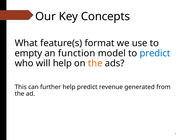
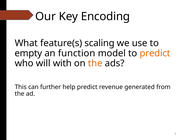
Concepts: Concepts -> Encoding (105, 16)
format: format -> scaling (100, 43)
predict colour: blue -> orange (155, 53)
will help: help -> with (62, 63)
